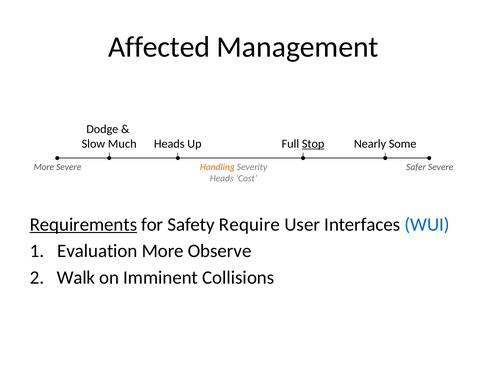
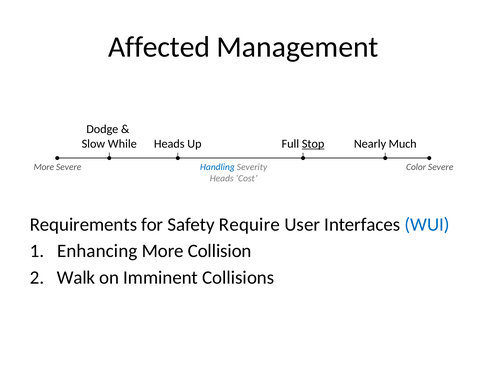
Much: Much -> While (122, 144)
Some: Some -> Much (403, 144)
Safer: Safer -> Color (416, 167)
Handling colour: orange -> blue (217, 167)
Requirements underline: present -> none (83, 225)
Evaluation: Evaluation -> Enhancing (97, 251)
Observe: Observe -> Collision (220, 251)
